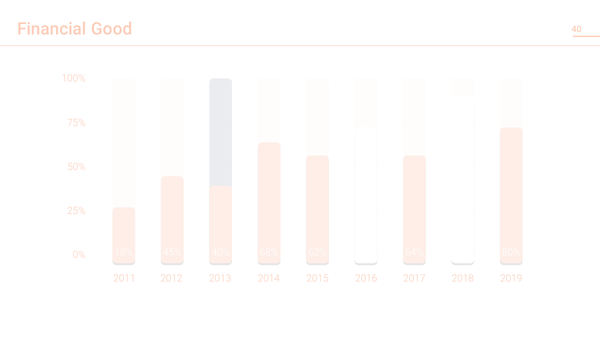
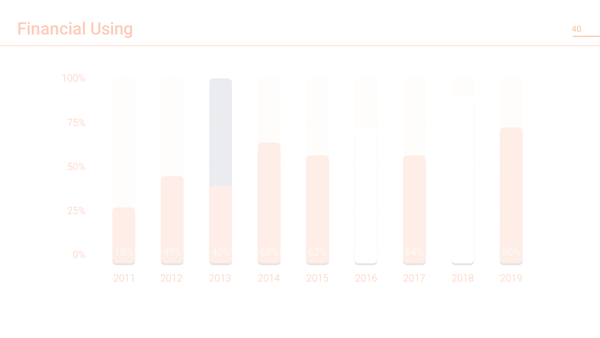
Good: Good -> Using (112, 29)
